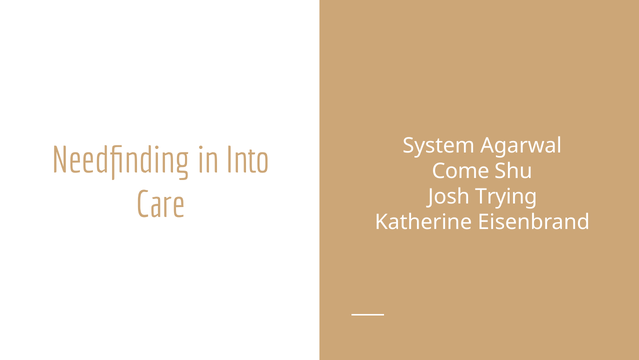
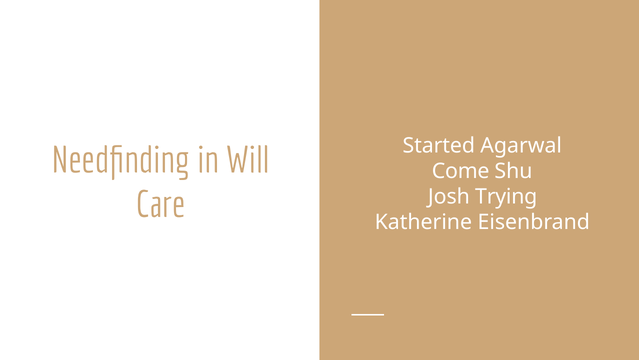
System: System -> Started (439, 145)
Into: Into -> Will (248, 160)
